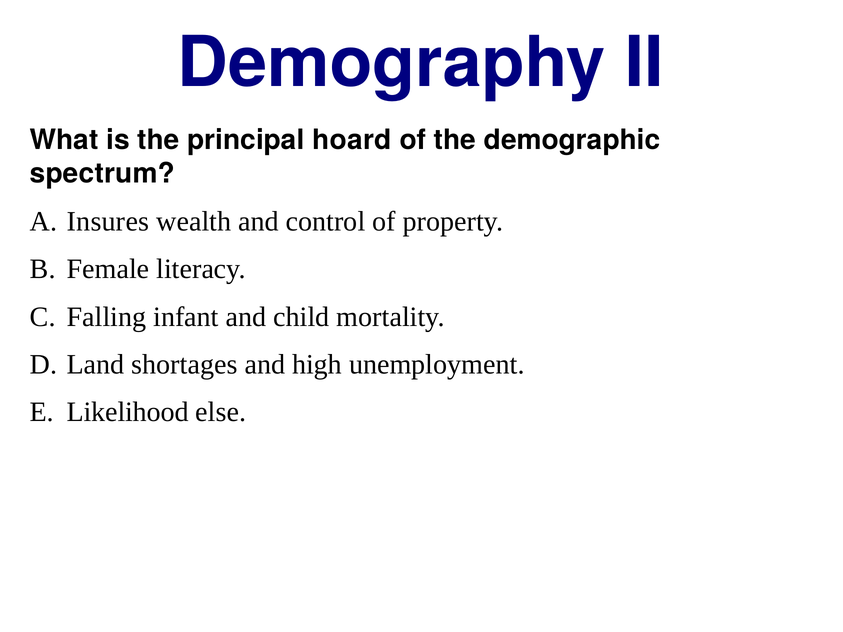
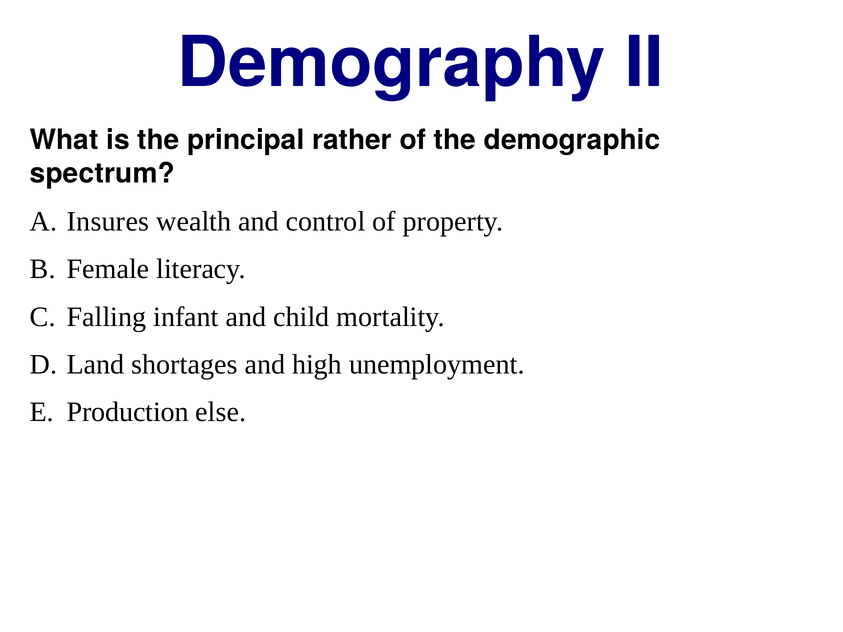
hoard: hoard -> rather (352, 140)
Likelihood: Likelihood -> Production (128, 412)
